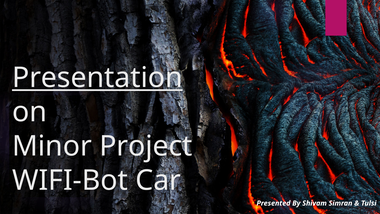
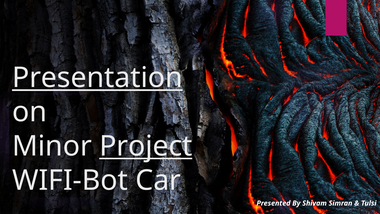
Project underline: none -> present (146, 146)
